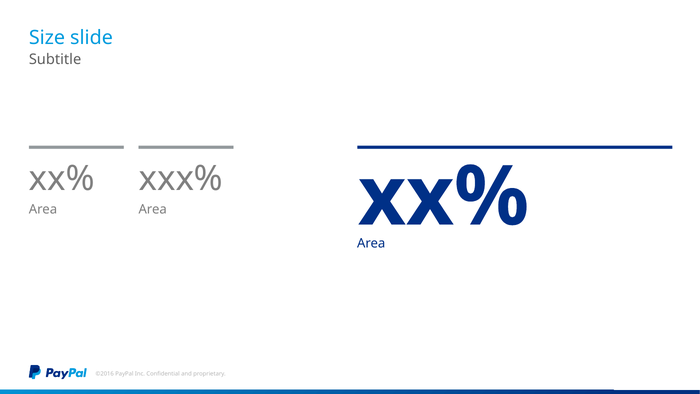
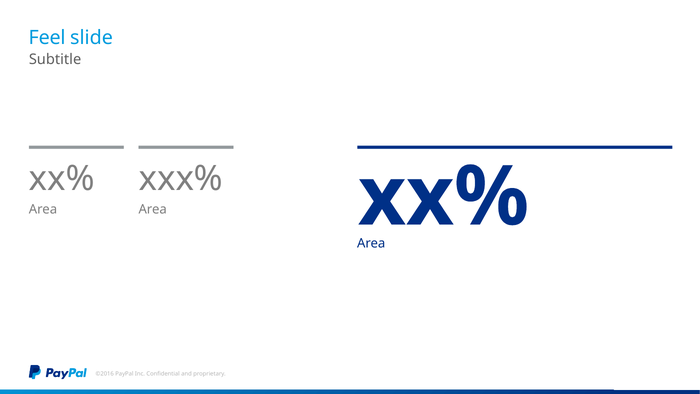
Size: Size -> Feel (47, 38)
